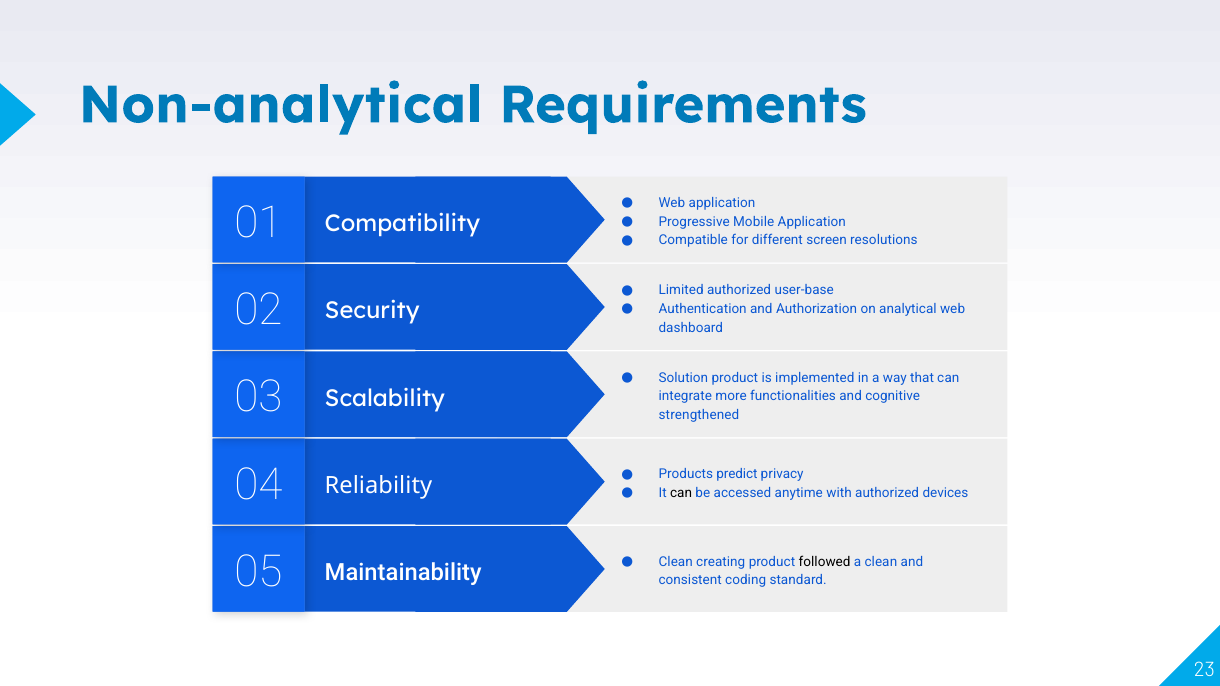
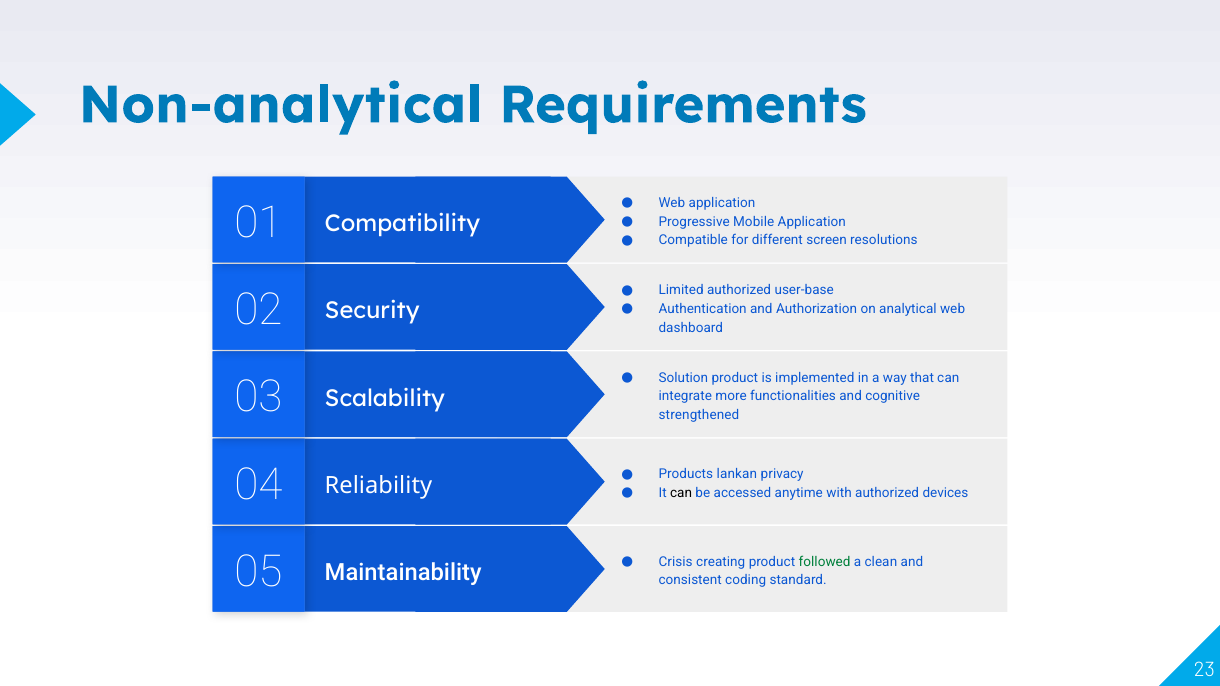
predict: predict -> lankan (737, 475)
Clean: Clean -> Crisis (676, 562)
followed colour: black -> green (825, 562)
